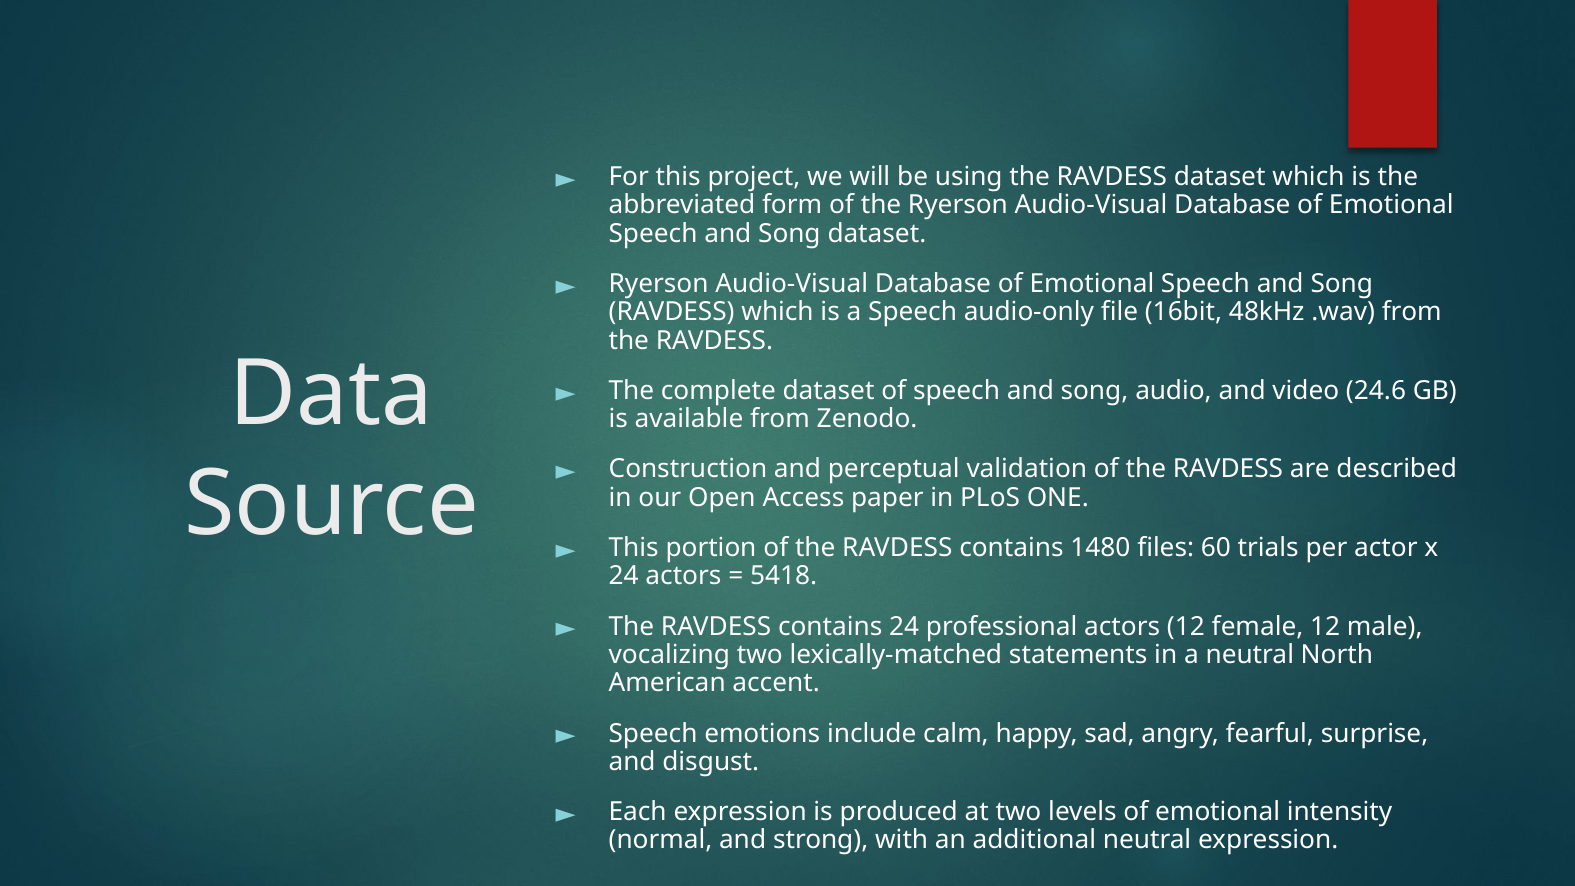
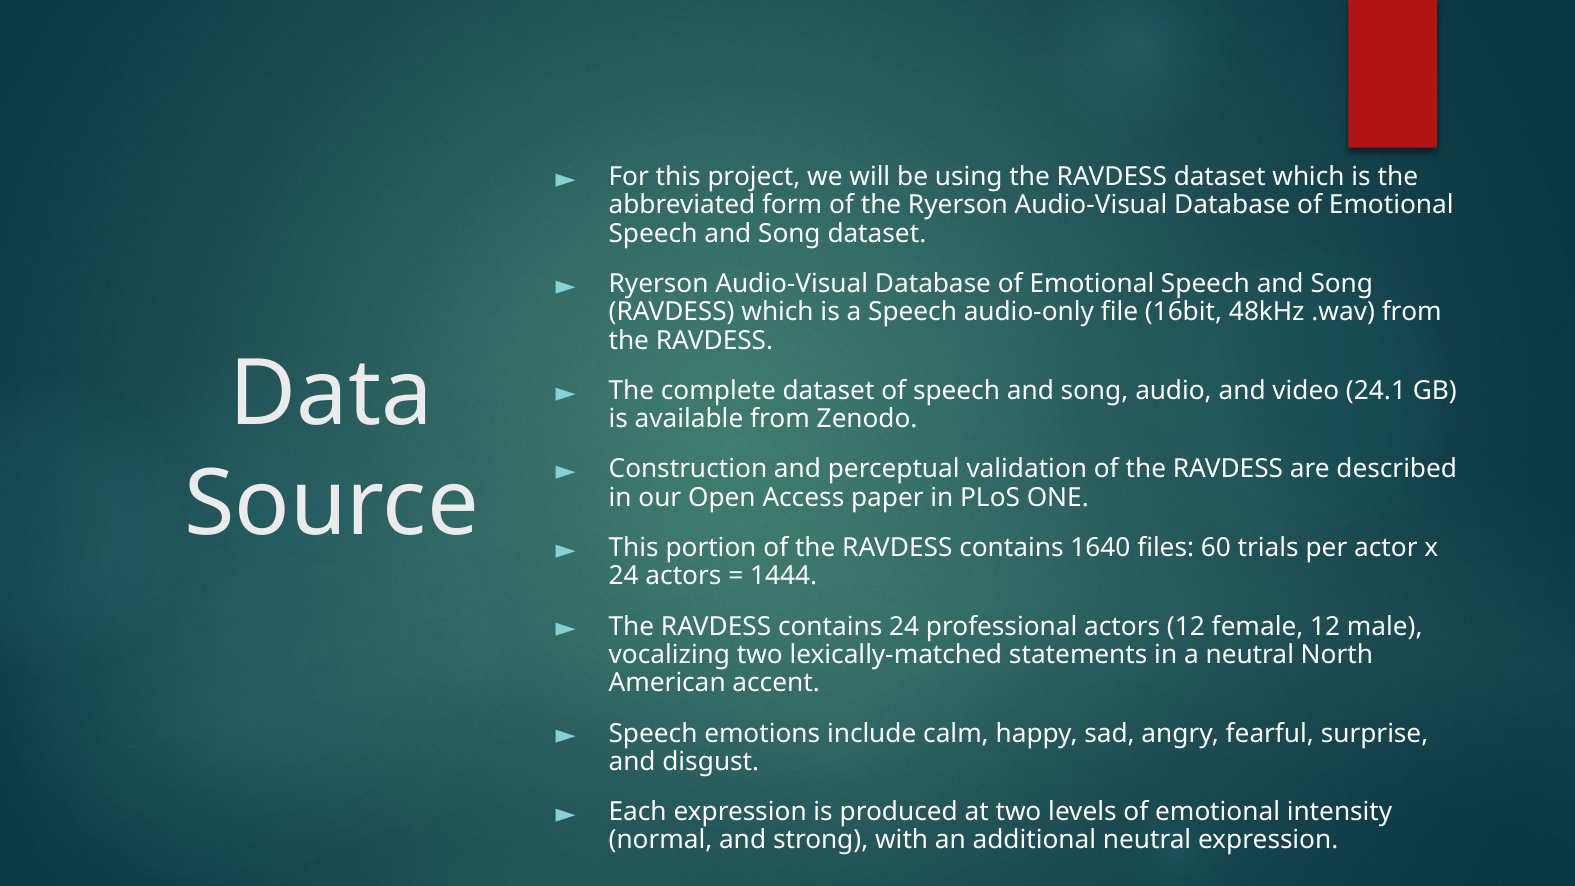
24.6: 24.6 -> 24.1 (1376, 391)
1480: 1480 -> 1640 (1100, 548)
5418: 5418 -> 1444 (784, 576)
